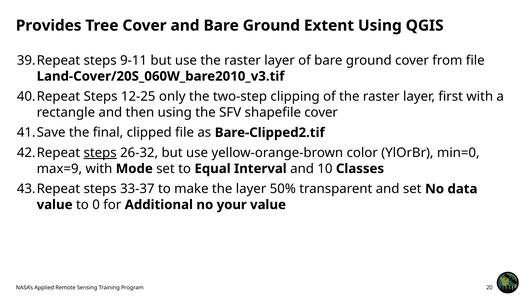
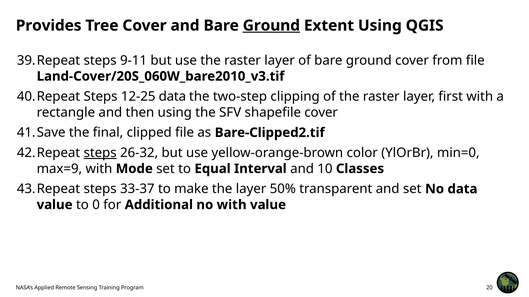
Ground underline: none -> present (271, 26)
12-25 only: only -> data (172, 97)
no your: your -> with (232, 205)
